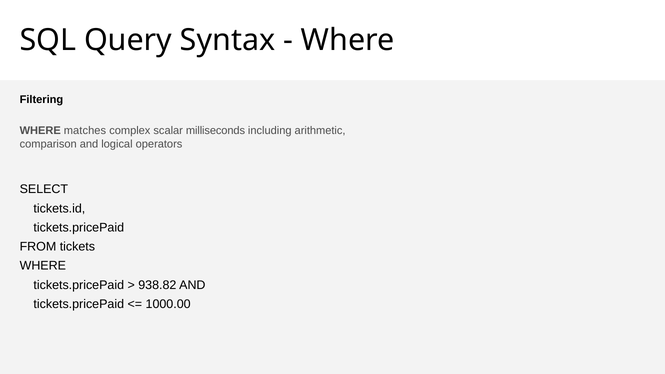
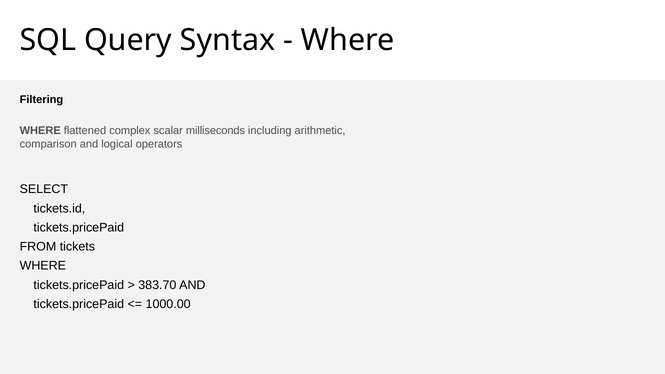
matches: matches -> flattened (85, 131)
938.82: 938.82 -> 383.70 (157, 285)
